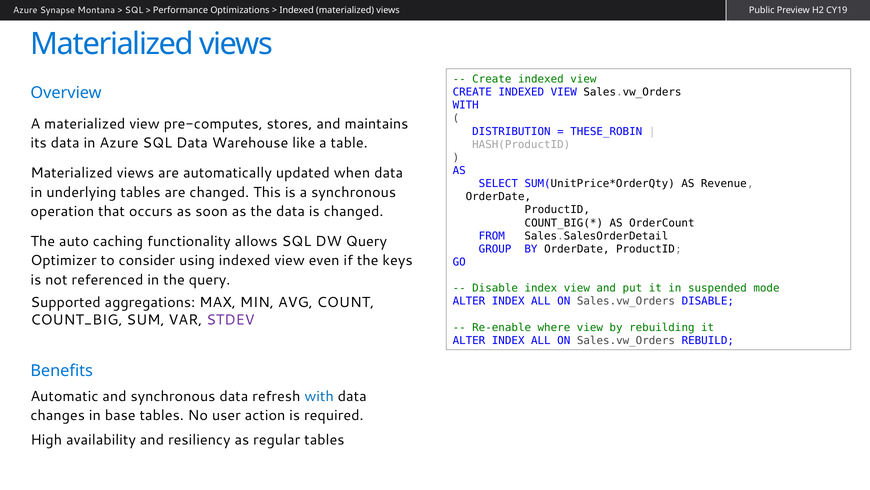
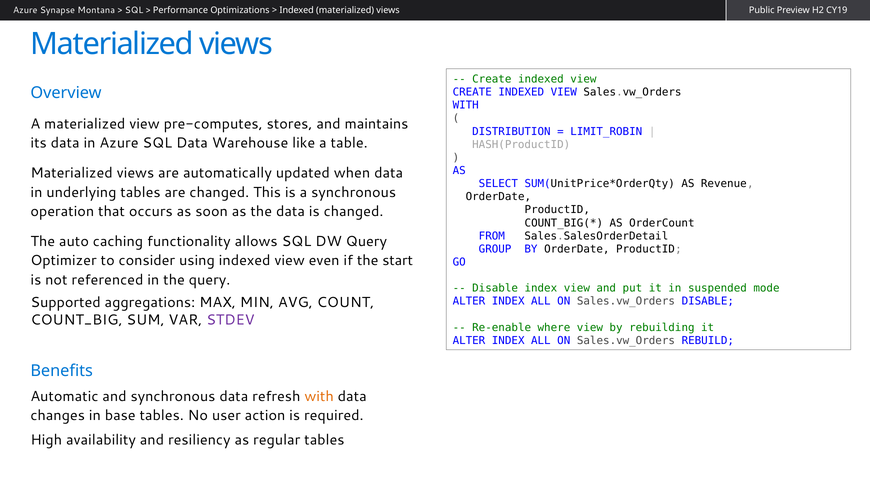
THESE_ROBIN: THESE_ROBIN -> LIMIT_ROBIN (606, 131)
keys: keys -> start (398, 260)
with colour: blue -> orange (319, 396)
